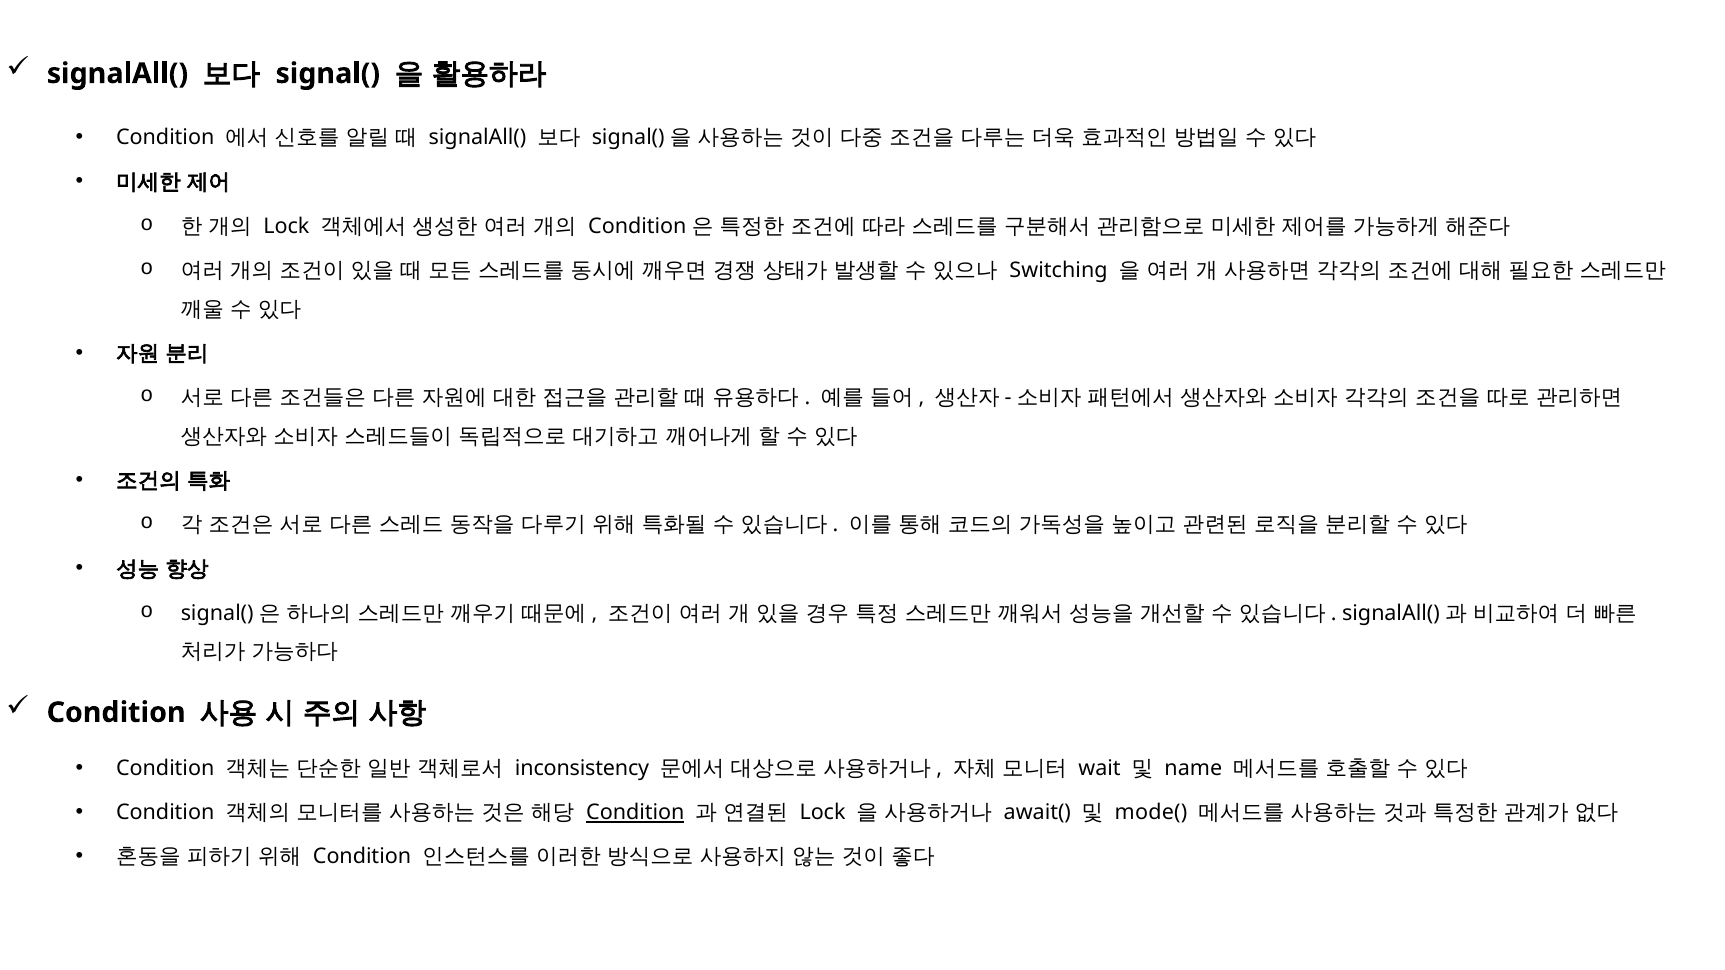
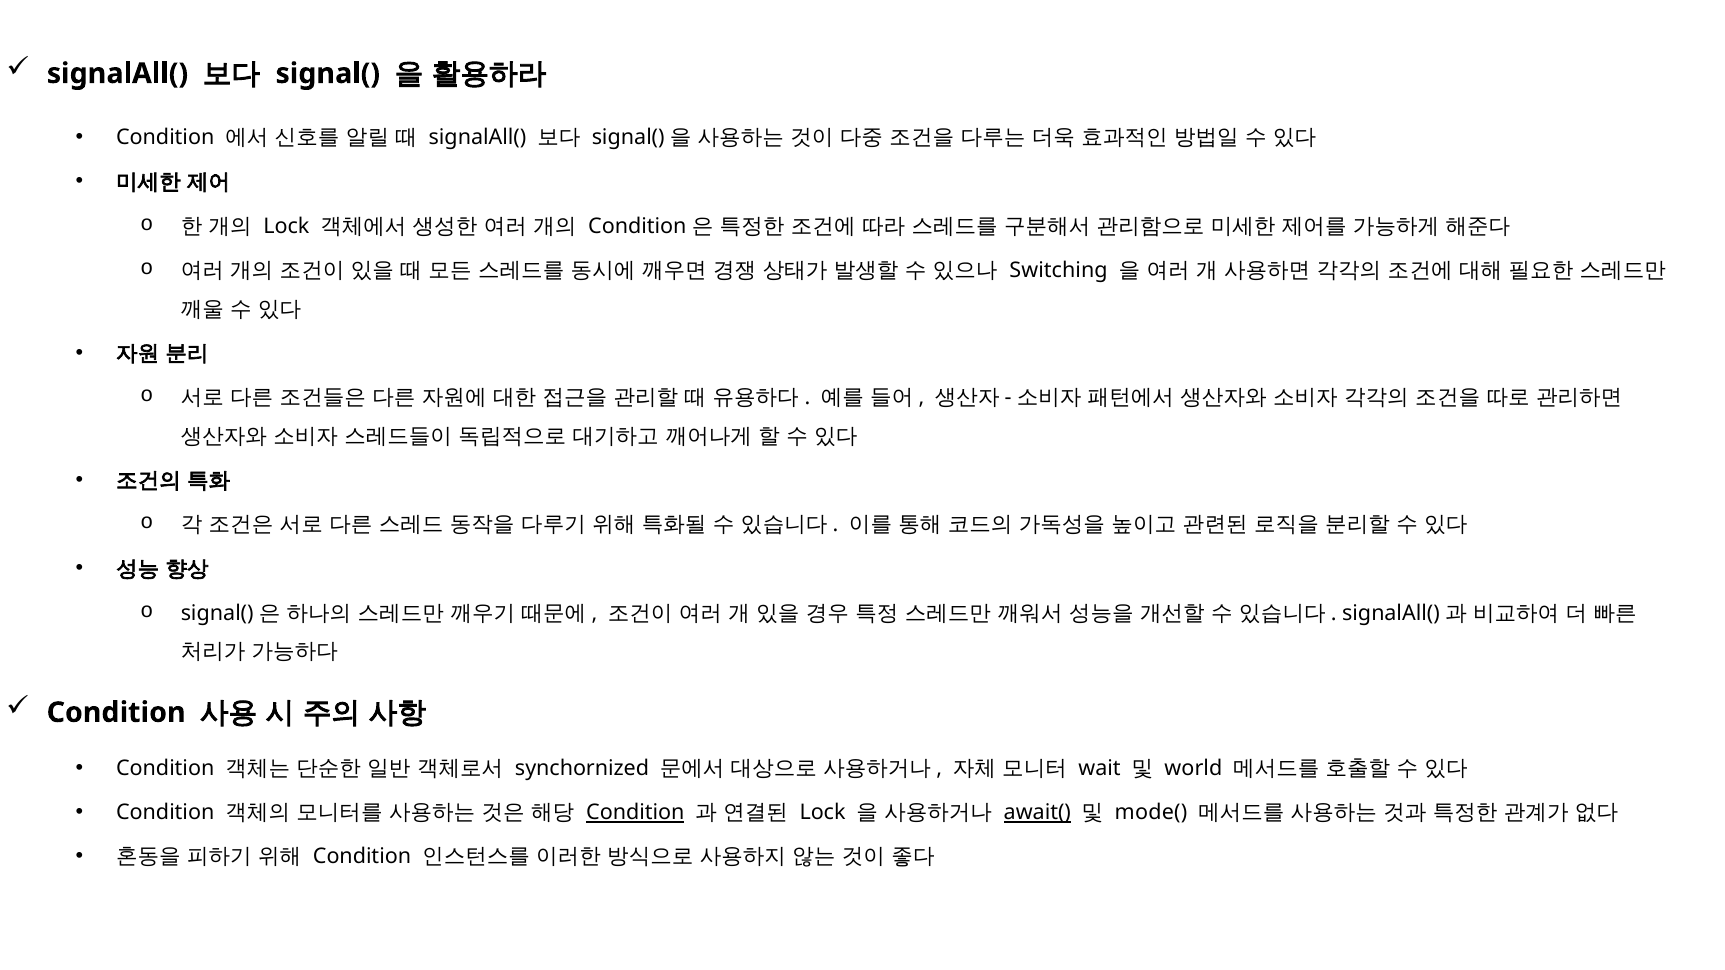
inconsistency: inconsistency -> synchornized (582, 769)
name: name -> world (1193, 769)
await( underline: none -> present (1037, 813)
